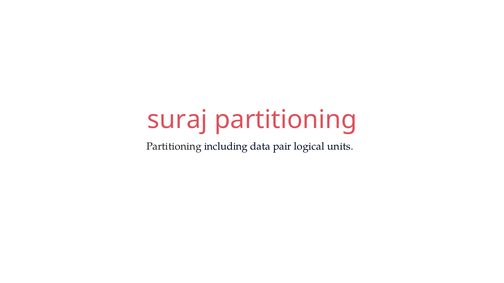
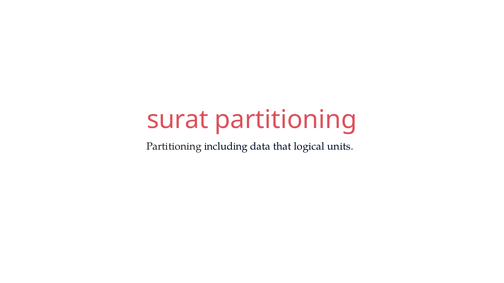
suraj: suraj -> surat (178, 120)
pair: pair -> that (282, 147)
